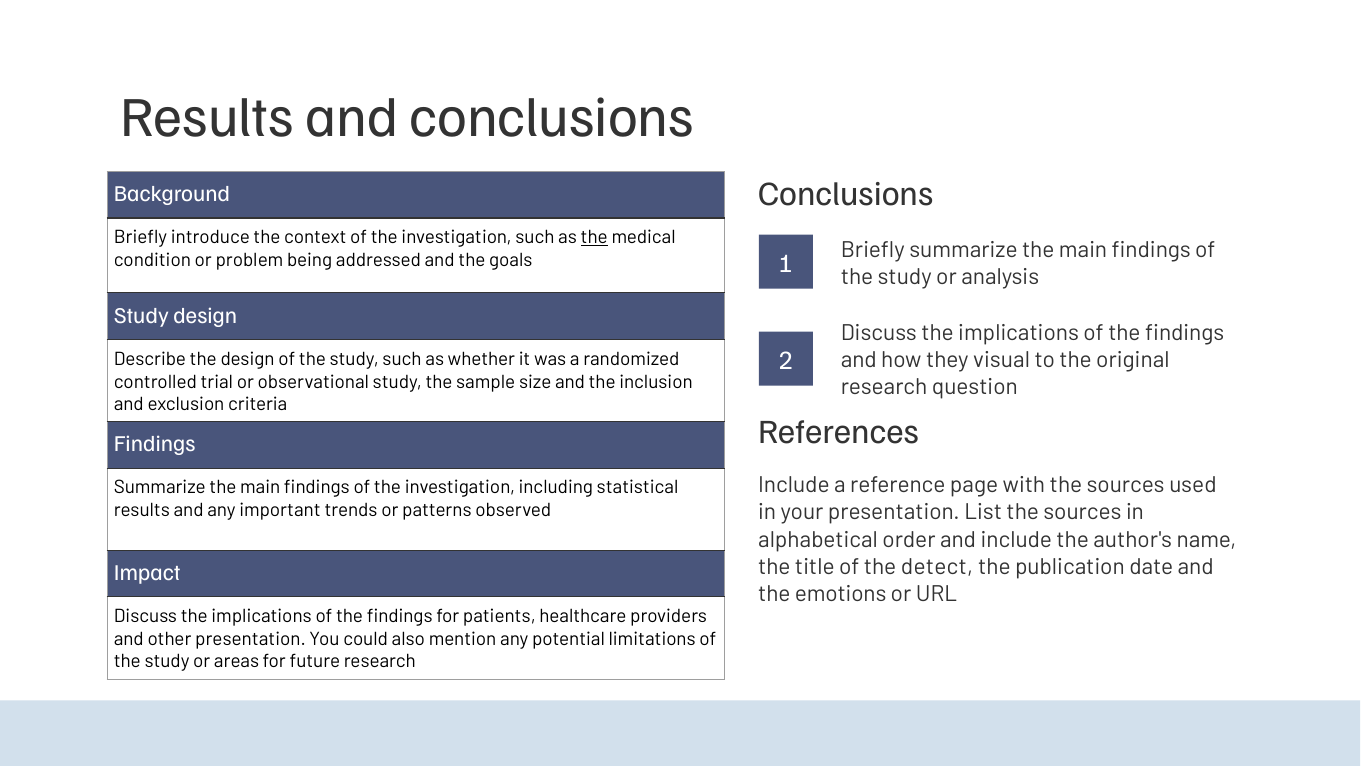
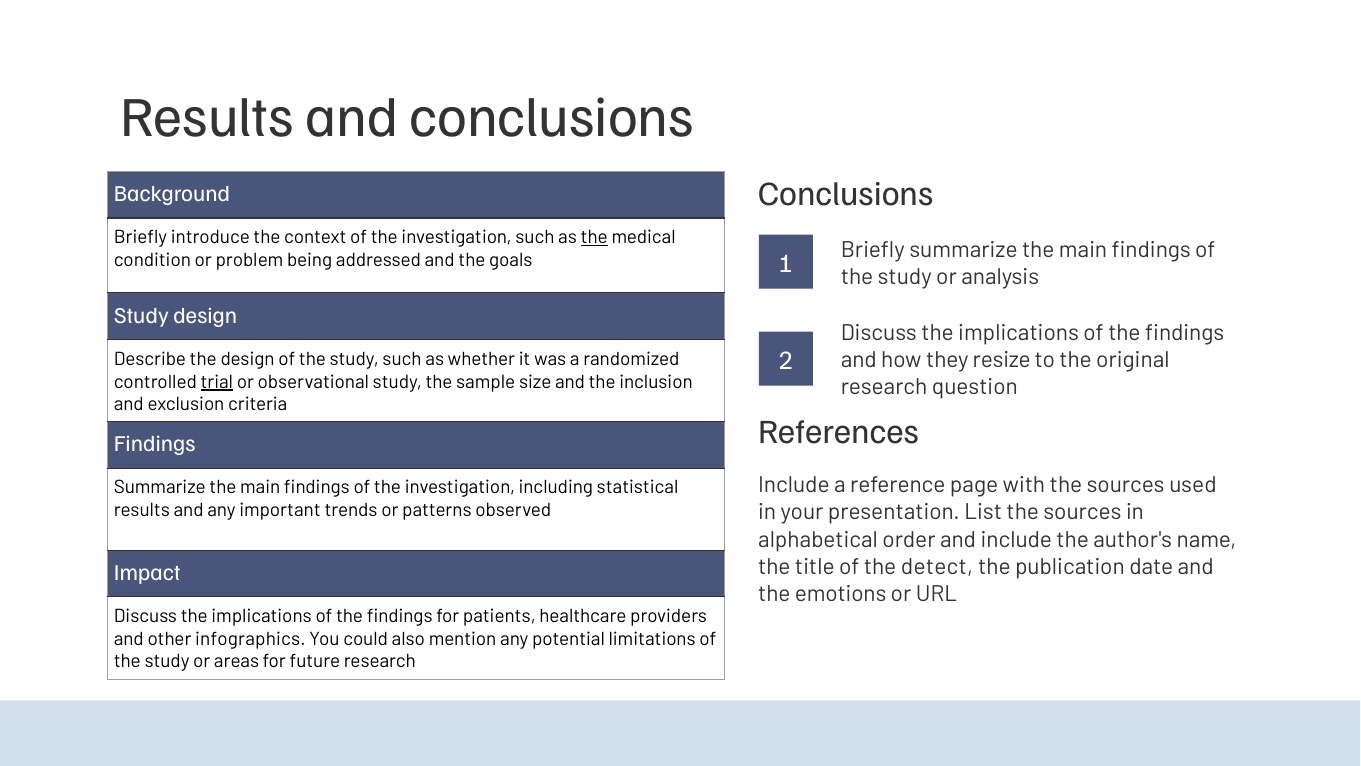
visual: visual -> resize (1002, 360)
trial underline: none -> present (217, 382)
other presentation: presentation -> infographics (250, 639)
